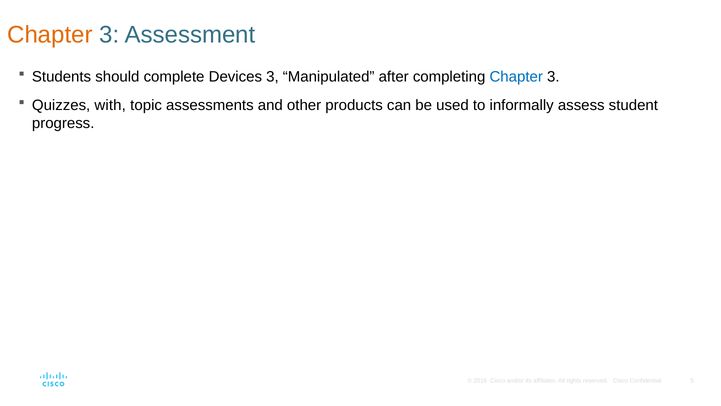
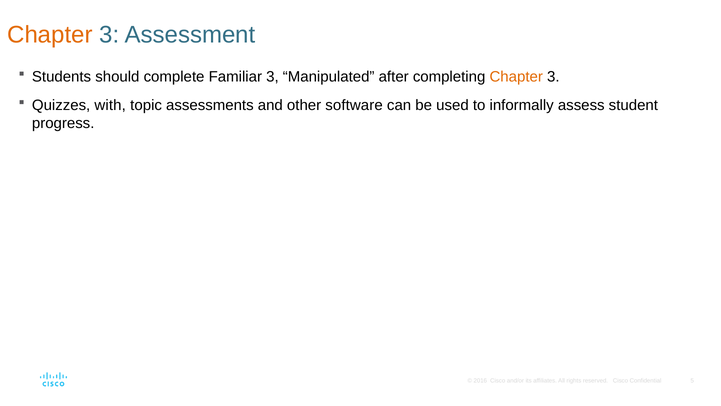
Devices: Devices -> Familiar (235, 77)
Chapter colour: blue -> orange (516, 77)
products: products -> software (354, 105)
